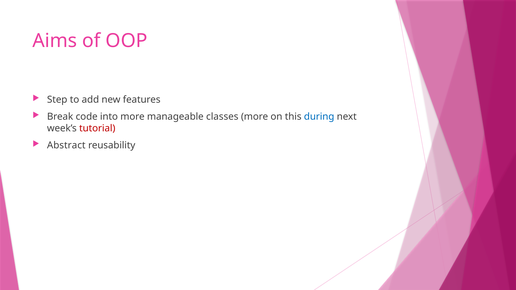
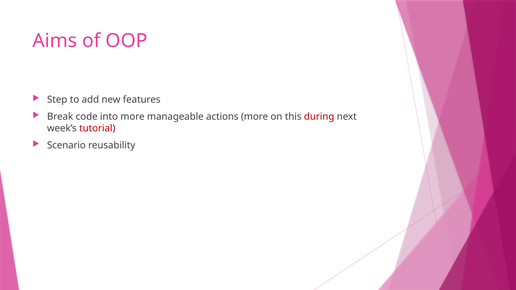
classes: classes -> actions (222, 117)
during colour: blue -> red (319, 117)
Abstract: Abstract -> Scenario (66, 145)
